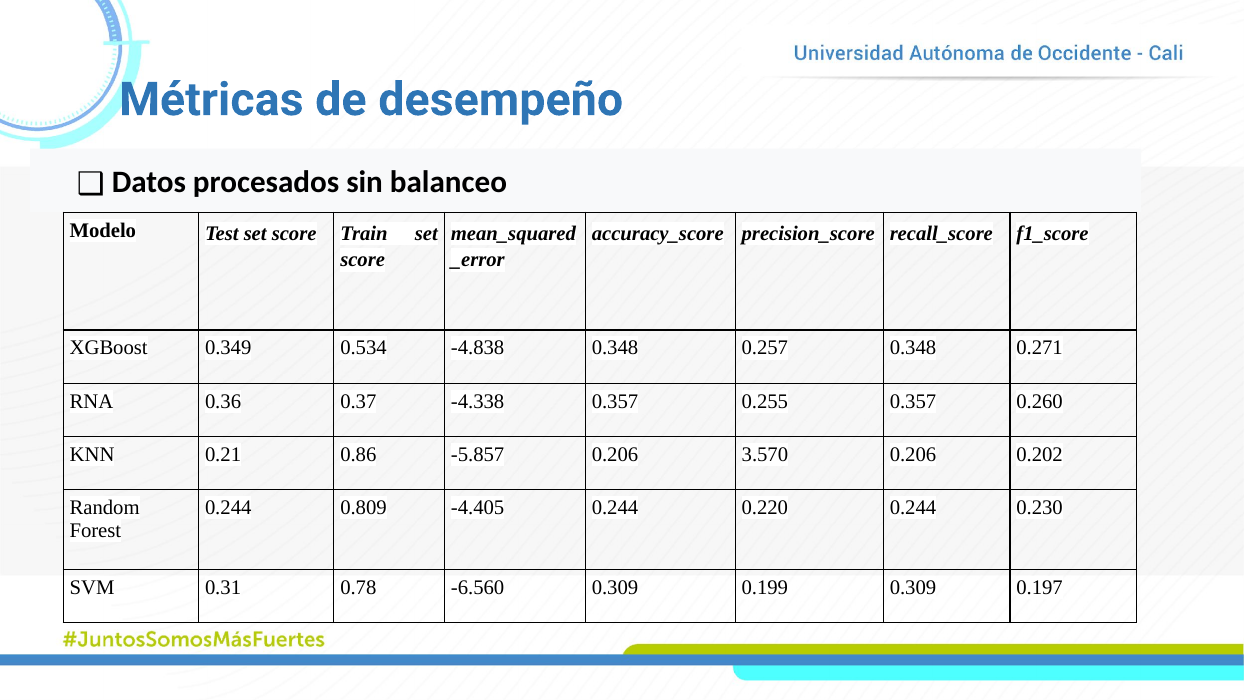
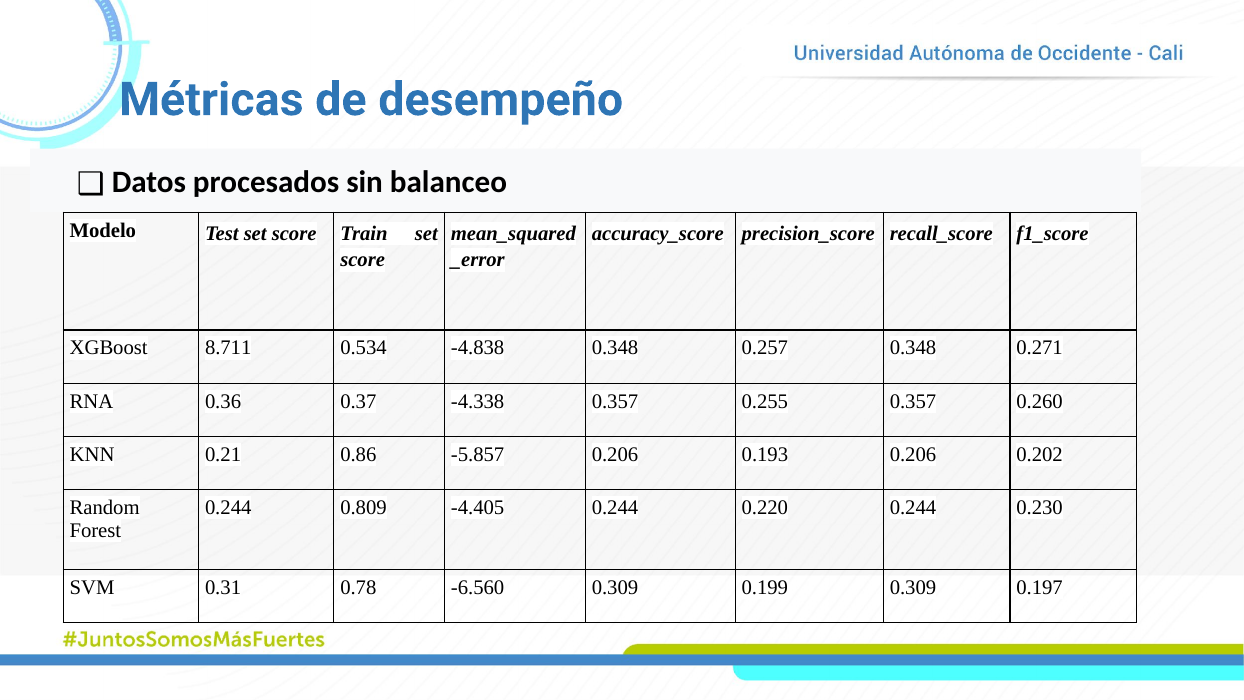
0.349: 0.349 -> 8.711 (228, 348)
3.570: 3.570 -> 0.193 (765, 454)
